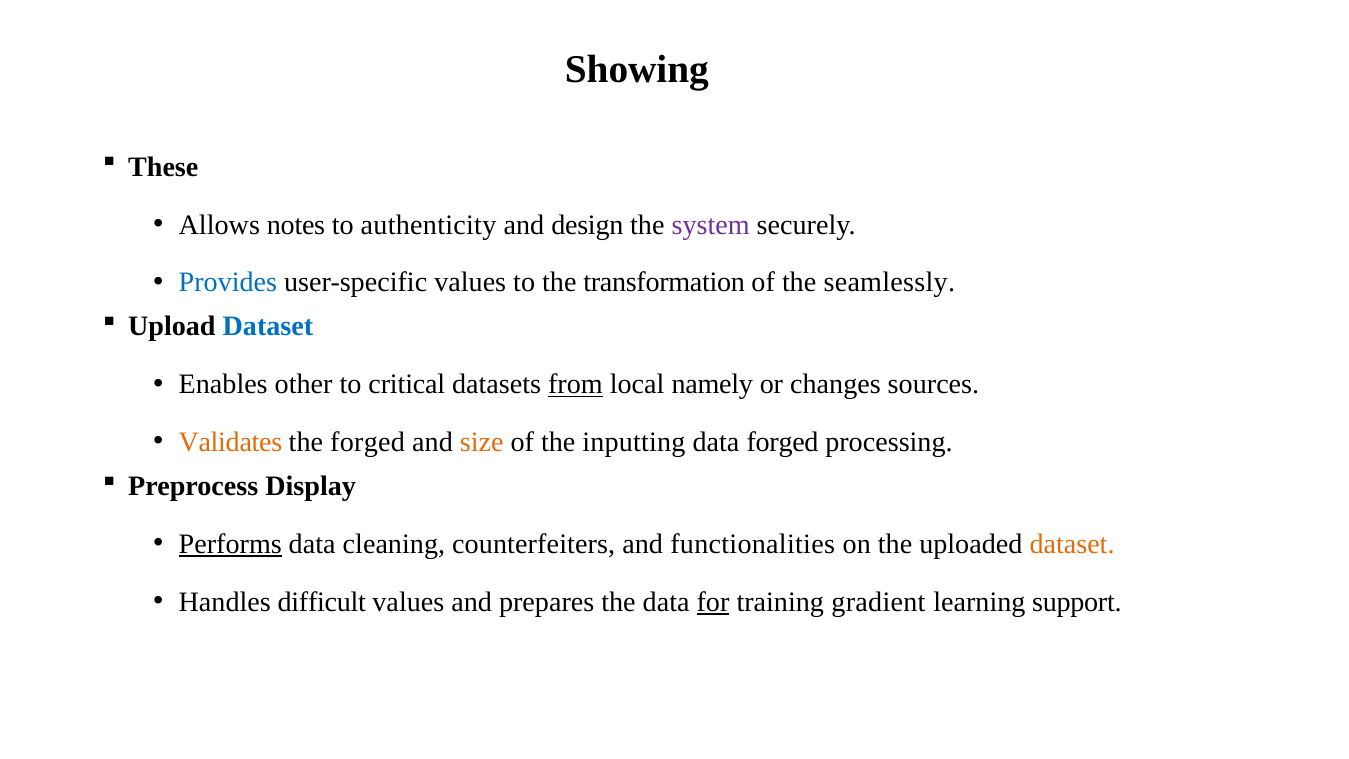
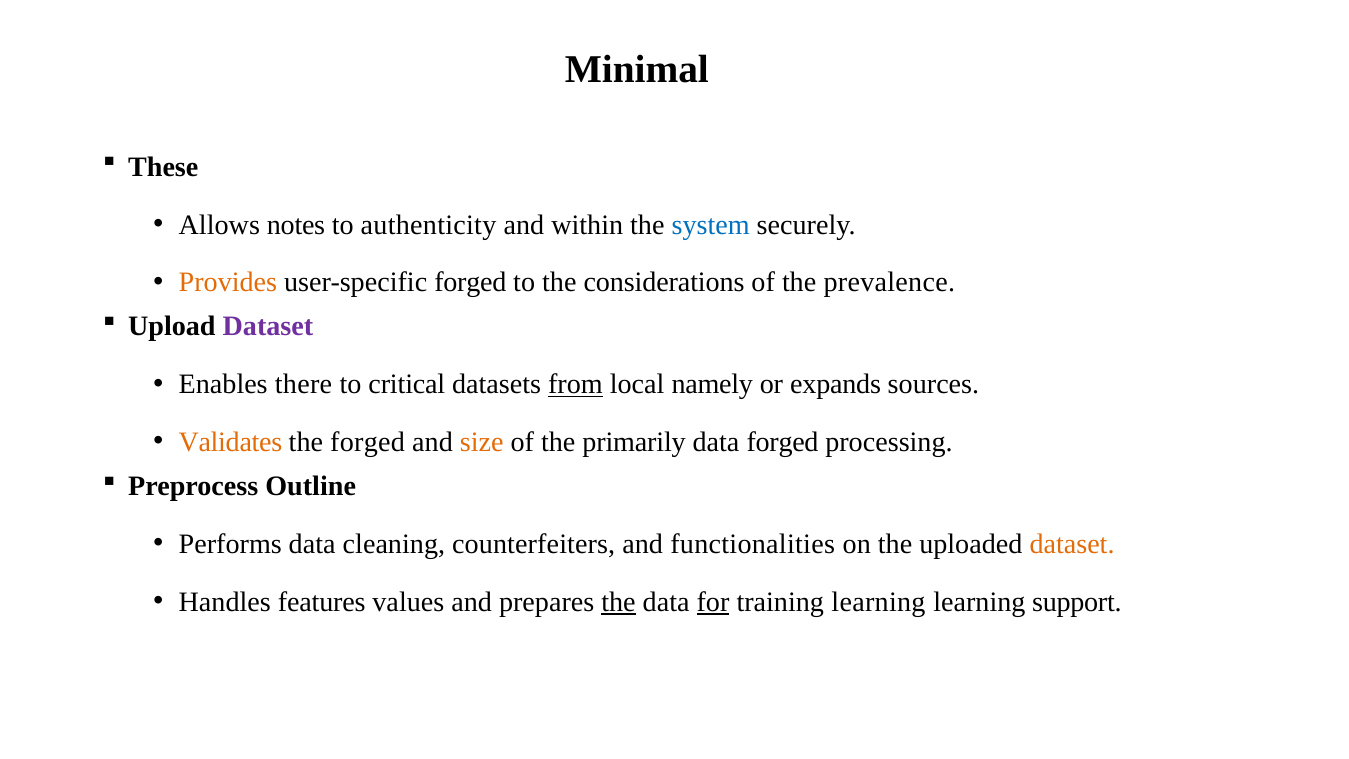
Showing: Showing -> Minimal (637, 70)
design: design -> within (587, 225)
system colour: purple -> blue (711, 225)
Provides colour: blue -> orange (228, 282)
user-specific values: values -> forged (470, 282)
transformation: transformation -> considerations (664, 282)
seamlessly: seamlessly -> prevalence (889, 282)
Dataset colour: blue -> purple (268, 326)
other: other -> there (303, 384)
changes: changes -> expands (836, 384)
inputting: inputting -> primarily (634, 442)
Display: Display -> Outline (311, 486)
Performs underline: present -> none (230, 544)
difficult: difficult -> features (322, 602)
the underline: none -> present (618, 602)
training gradient: gradient -> learning (878, 602)
